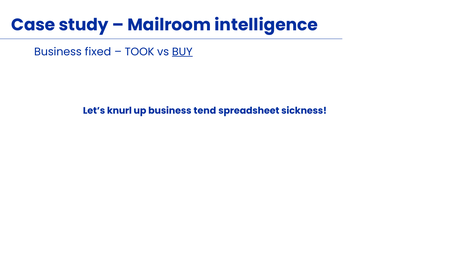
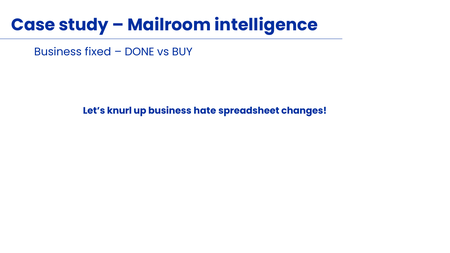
TOOK: TOOK -> DONE (139, 52)
BUY underline: present -> none (182, 52)
tend: tend -> hate (205, 111)
sickness: sickness -> changes (304, 111)
